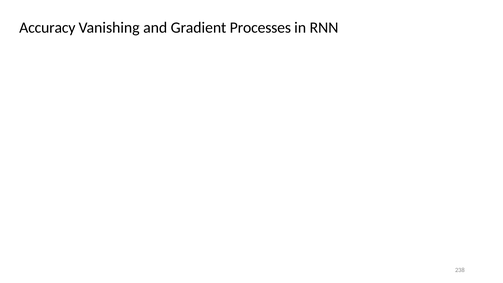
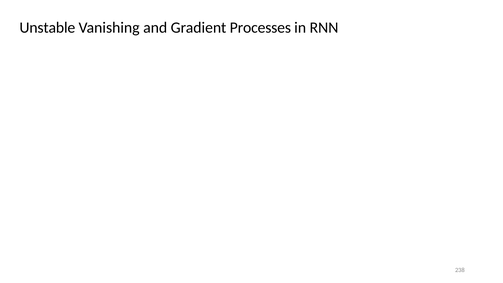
Accuracy: Accuracy -> Unstable (47, 28)
